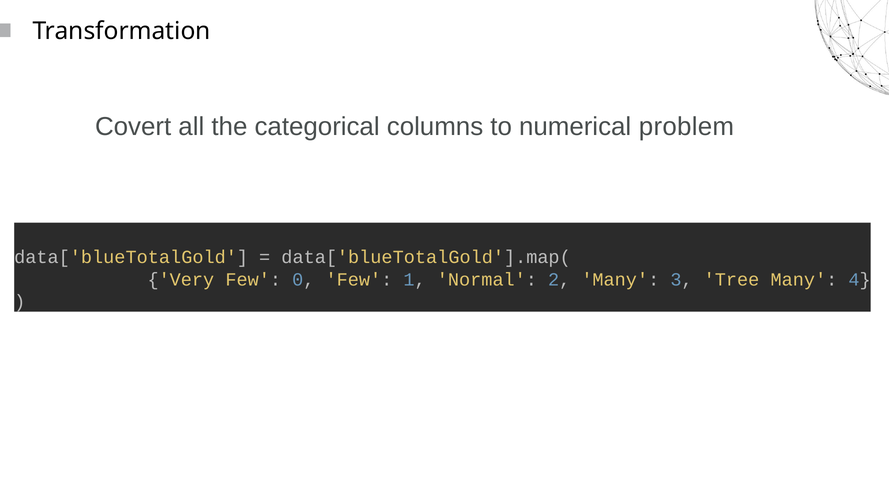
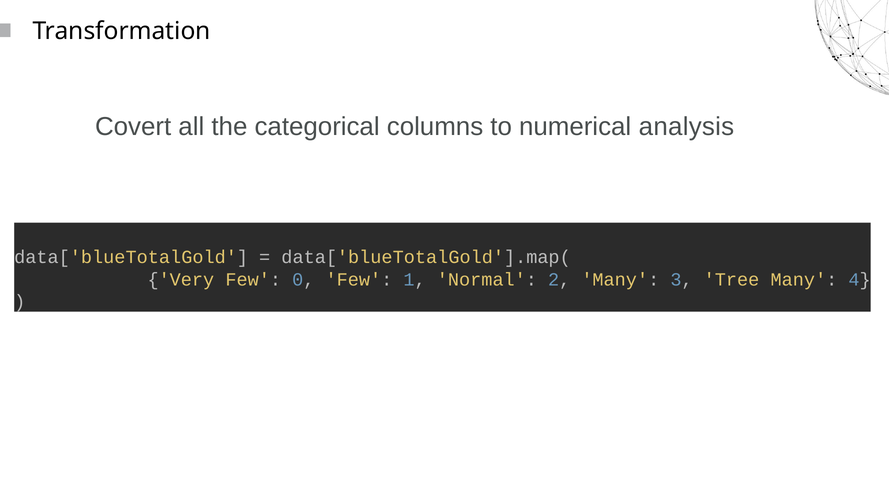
problem: problem -> analysis (686, 127)
